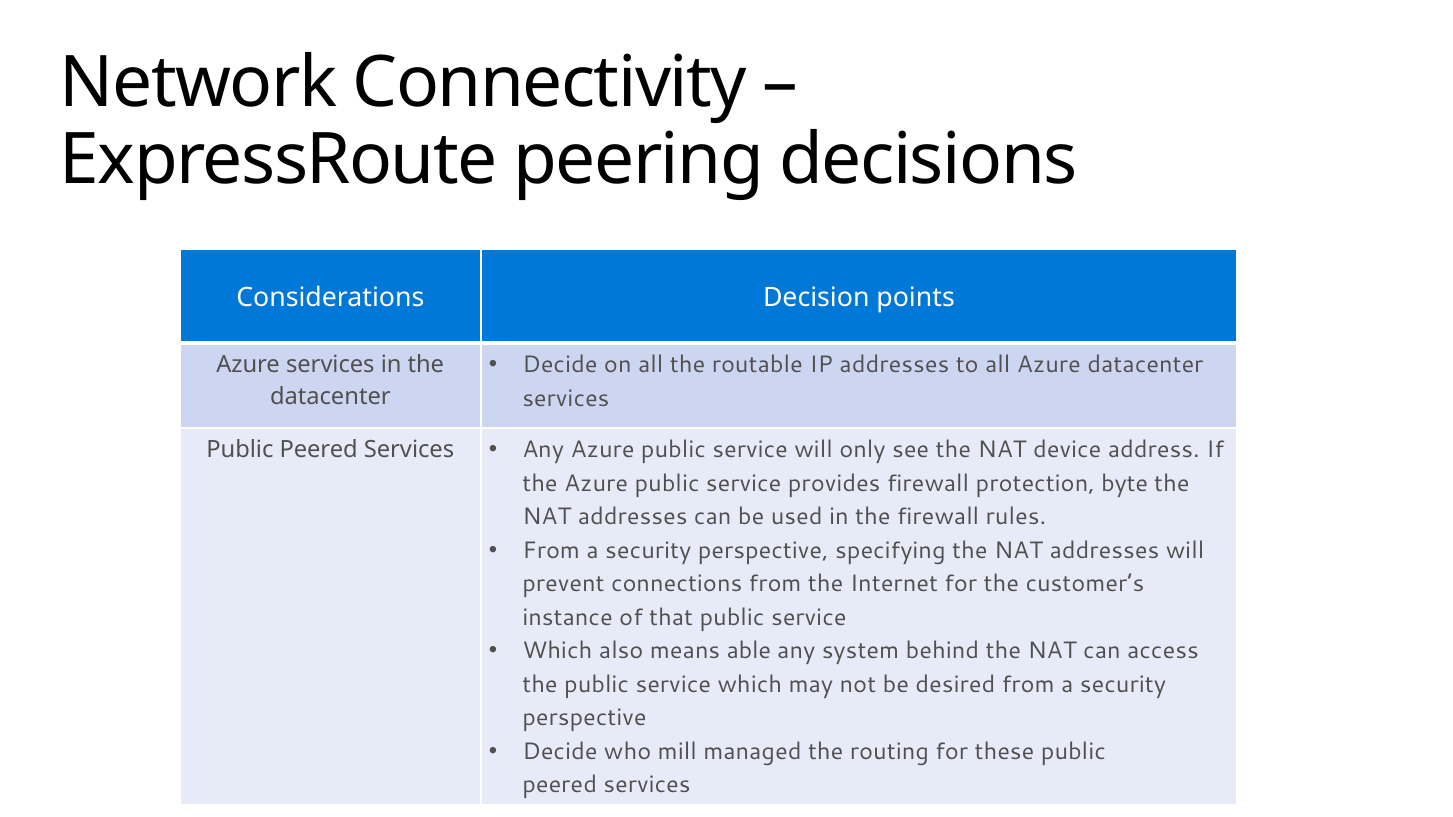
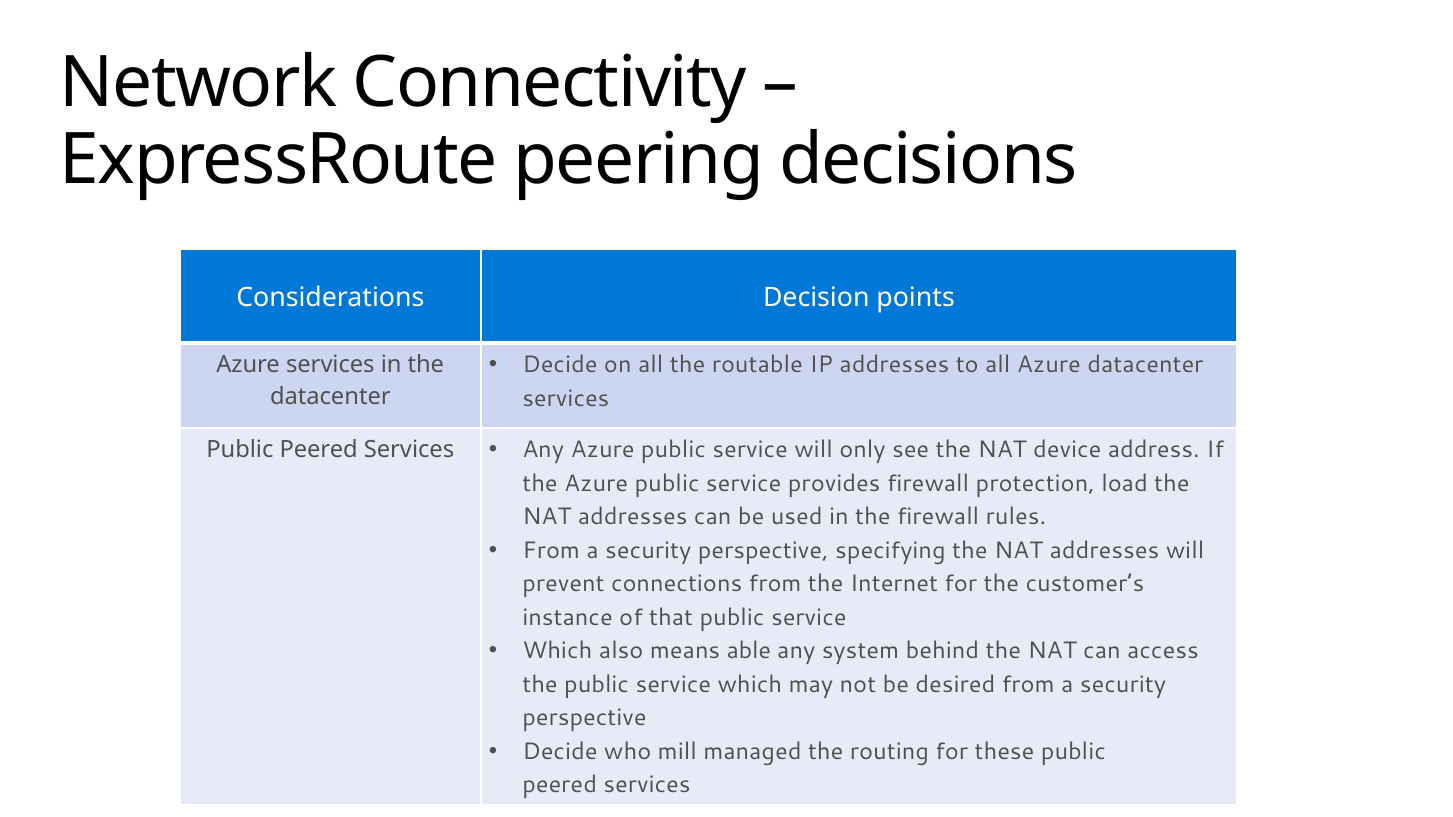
byte: byte -> load (1125, 484)
